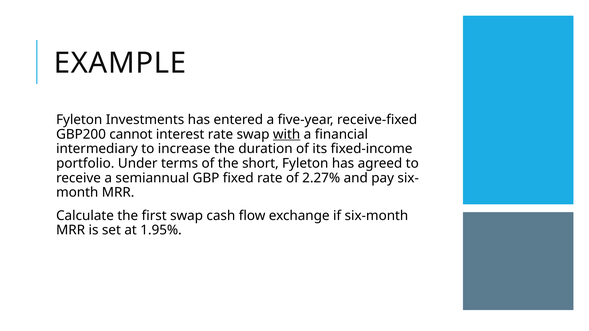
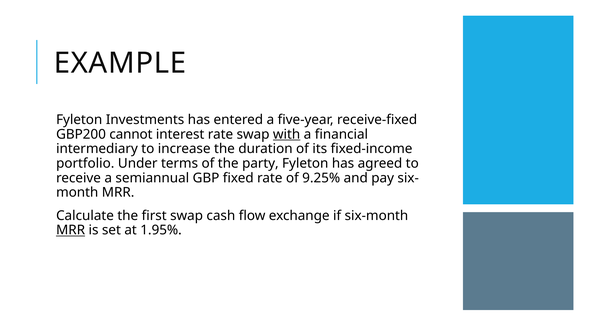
short: short -> party (260, 164)
2.27%: 2.27% -> 9.25% (321, 178)
MRR underline: none -> present (71, 230)
